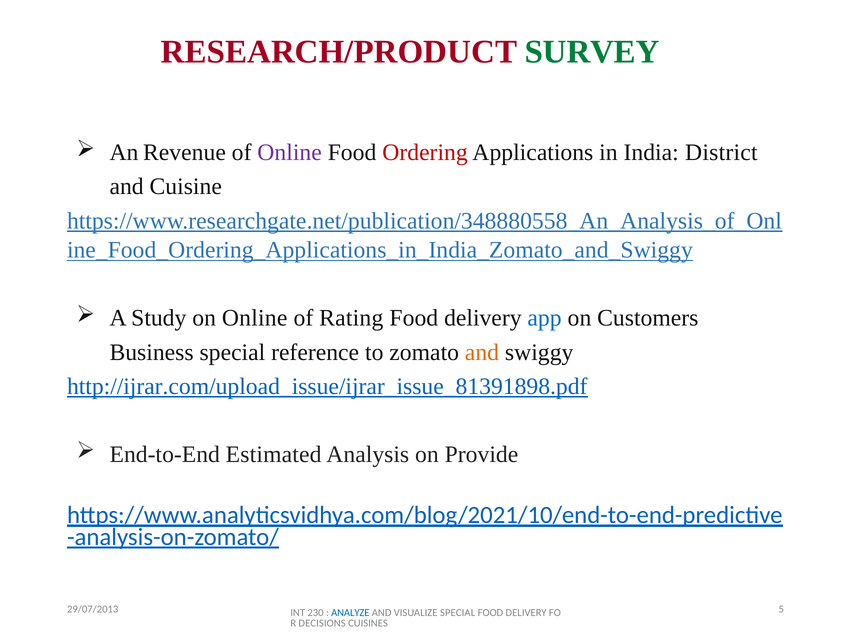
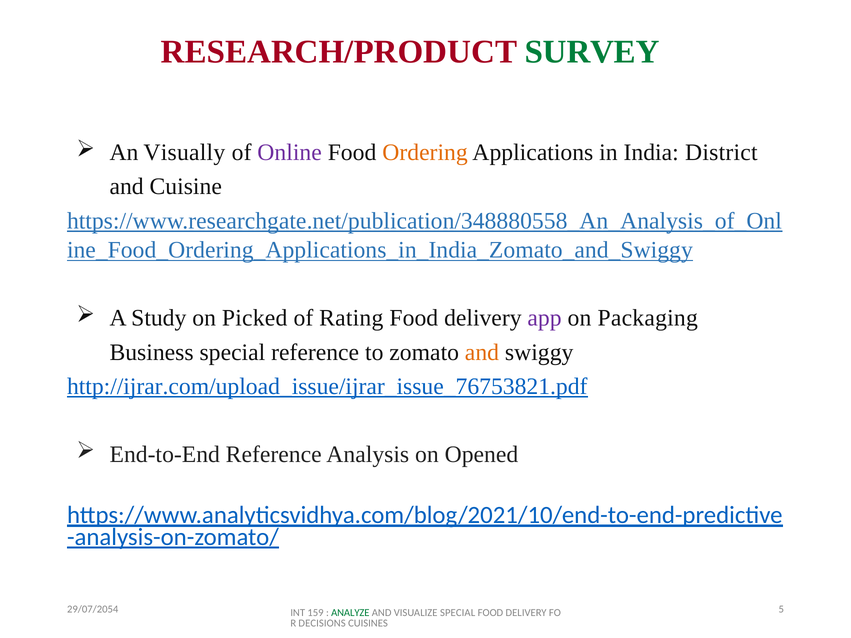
Revenue: Revenue -> Visually (184, 153)
Ordering colour: red -> orange (425, 153)
on Online: Online -> Picked (255, 318)
app colour: blue -> purple (545, 318)
Customers: Customers -> Packaging (648, 318)
http://ijrar.com/upload_issue/ijrar_issue_81391898.pdf: http://ijrar.com/upload_issue/ijrar_issue_81391898.pdf -> http://ijrar.com/upload_issue/ijrar_issue_76753821.pdf (327, 386)
End-to-End Estimated: Estimated -> Reference (274, 455)
Provide: Provide -> Opened (481, 455)
29/07/2013: 29/07/2013 -> 29/07/2054 (93, 609)
230: 230 -> 159 (316, 613)
ANALYZE colour: blue -> green (350, 613)
